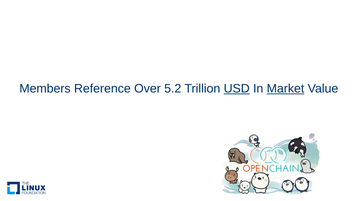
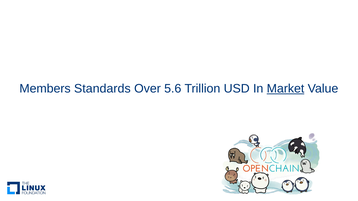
Reference: Reference -> Standards (102, 89)
5.2: 5.2 -> 5.6 (173, 89)
USD underline: present -> none (237, 89)
